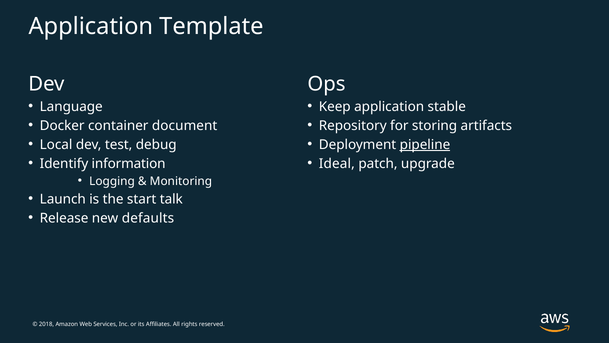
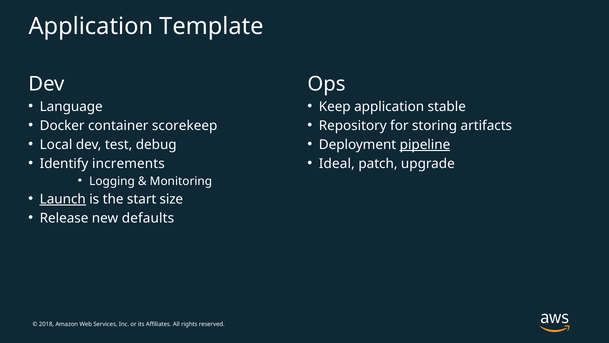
document: document -> scorekeep (185, 126)
information: information -> increments (128, 163)
Launch underline: none -> present (63, 199)
talk: talk -> size (171, 199)
